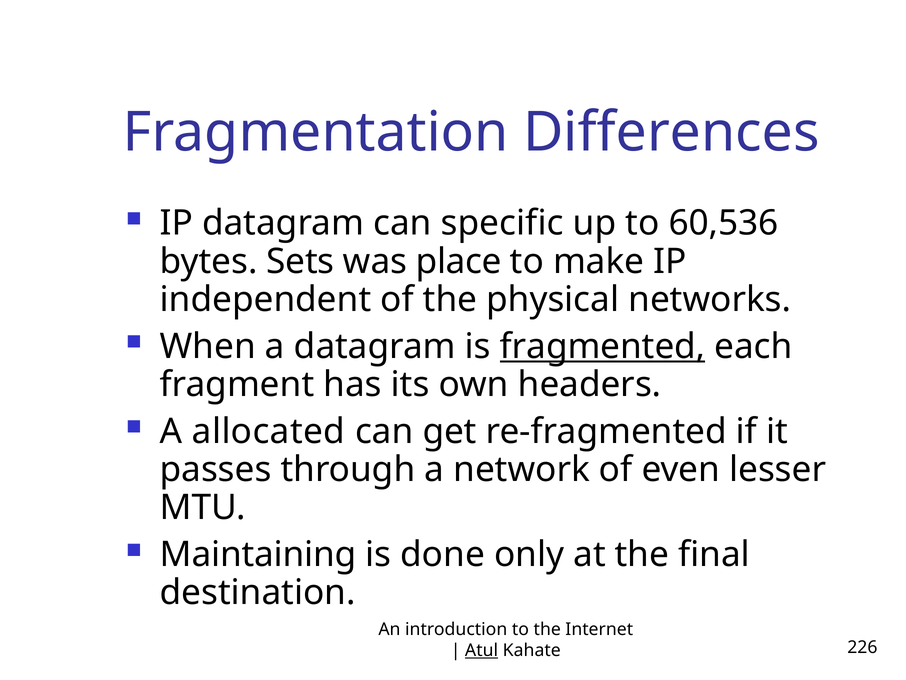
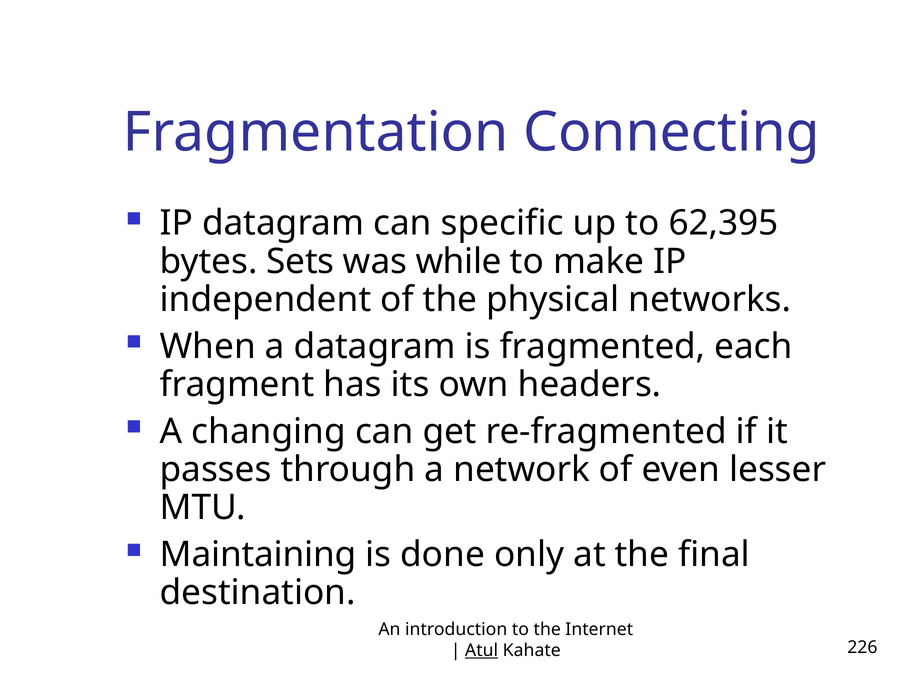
Differences: Differences -> Connecting (671, 132)
60,536: 60,536 -> 62,395 (724, 223)
place: place -> while (459, 261)
fragmented underline: present -> none (603, 346)
allocated: allocated -> changing (269, 431)
